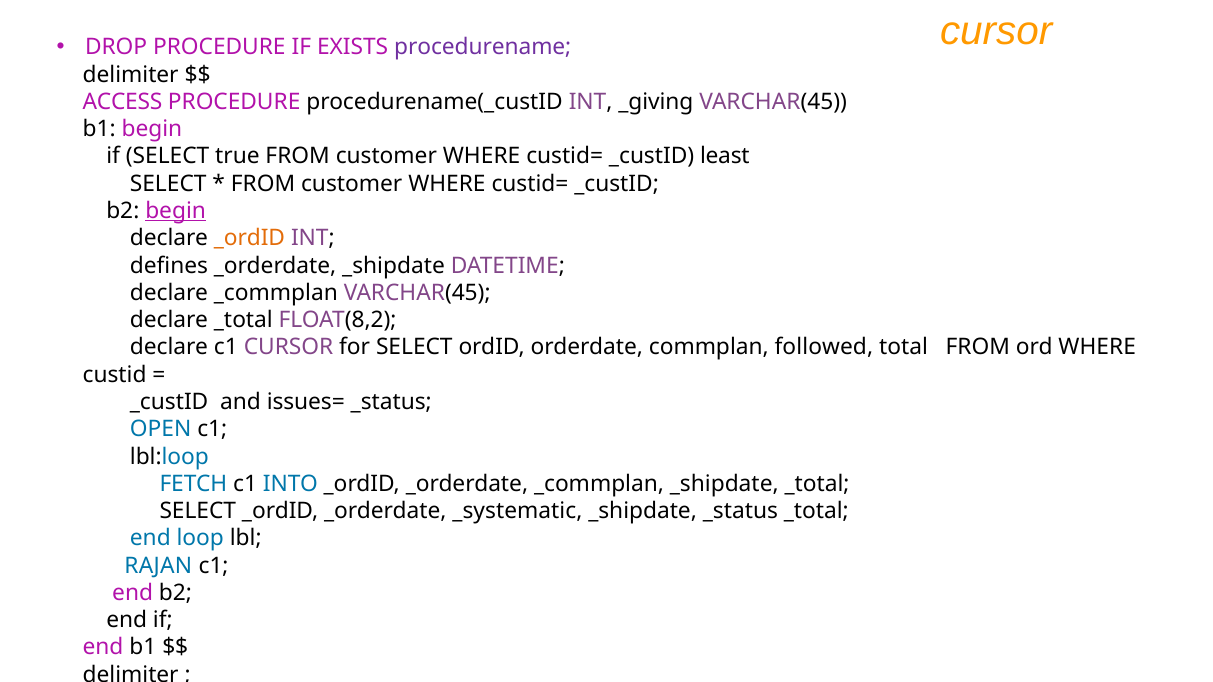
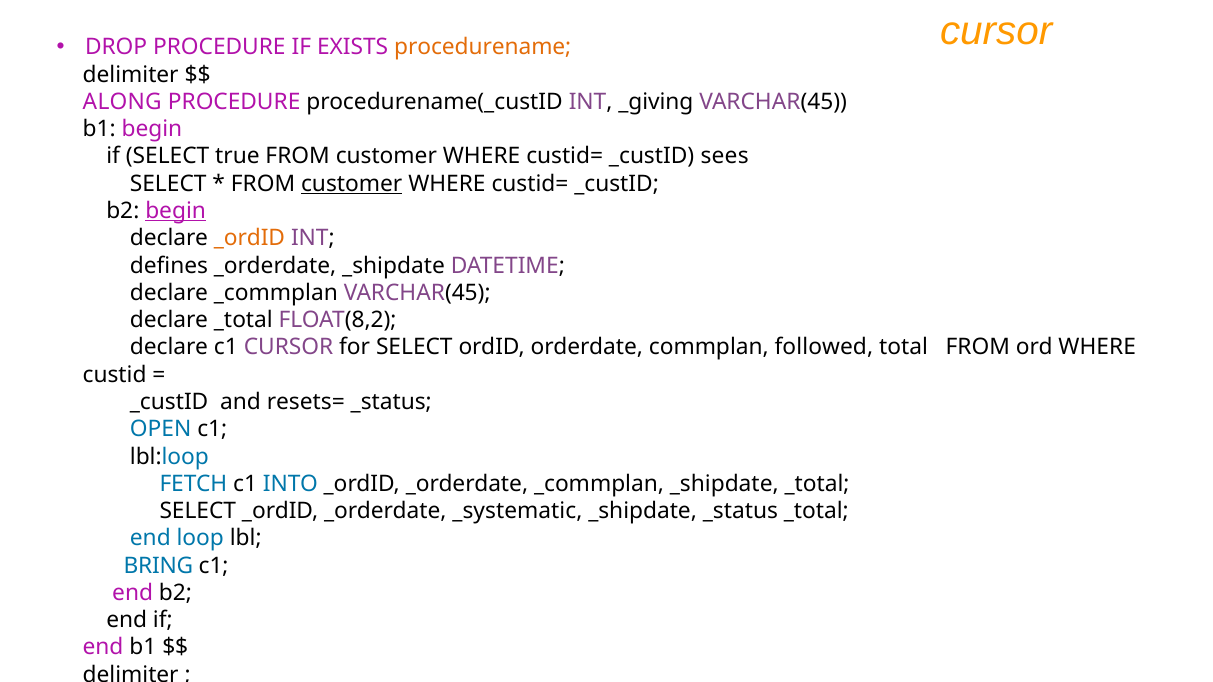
procedurename colour: purple -> orange (483, 47)
ACCESS: ACCESS -> ALONG (122, 102)
least: least -> sees (725, 156)
customer underline: none -> present (352, 184)
issues=: issues= -> resets= (306, 402)
RAJAN: RAJAN -> BRING (158, 566)
